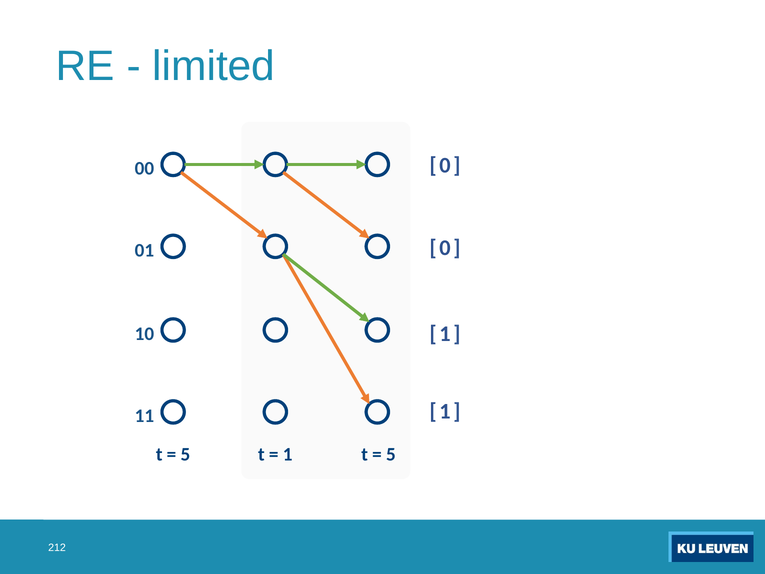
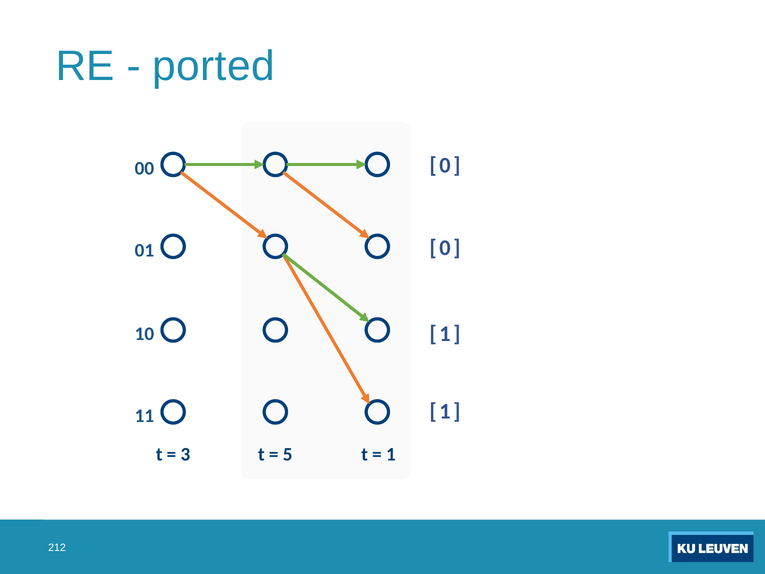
limited: limited -> ported (214, 66)
5: 5 -> 3 (185, 454)
1: 1 -> 5 (288, 454)
5: 5 -> 1 (391, 454)
